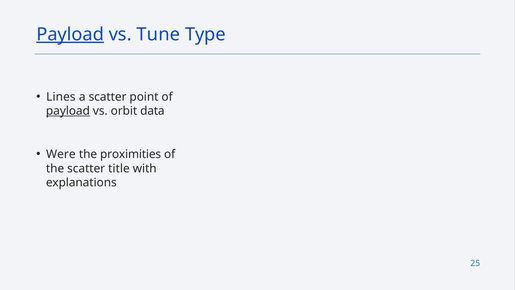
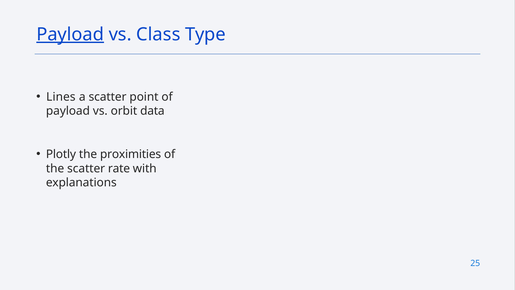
Tune: Tune -> Class (158, 34)
payload underline: present -> none (68, 111)
Were: Were -> Plotly (61, 154)
title: title -> rate (119, 168)
